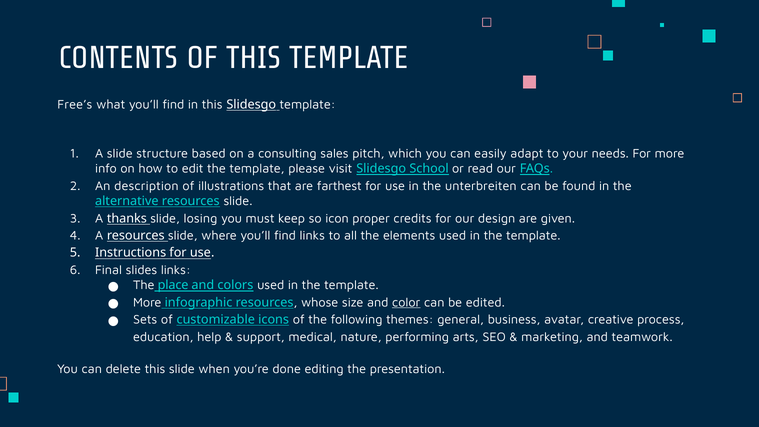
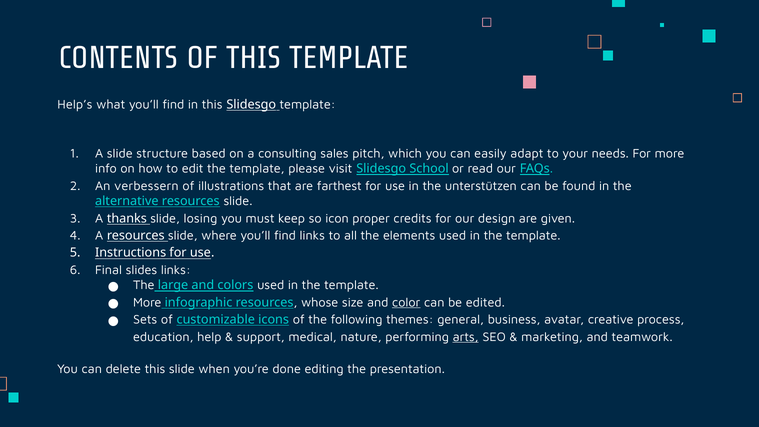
Free’s: Free’s -> Help’s (75, 104)
description: description -> verbessern (146, 186)
unterbreiten: unterbreiten -> unterstützen (481, 186)
place: place -> large (173, 285)
arts underline: none -> present (466, 337)
